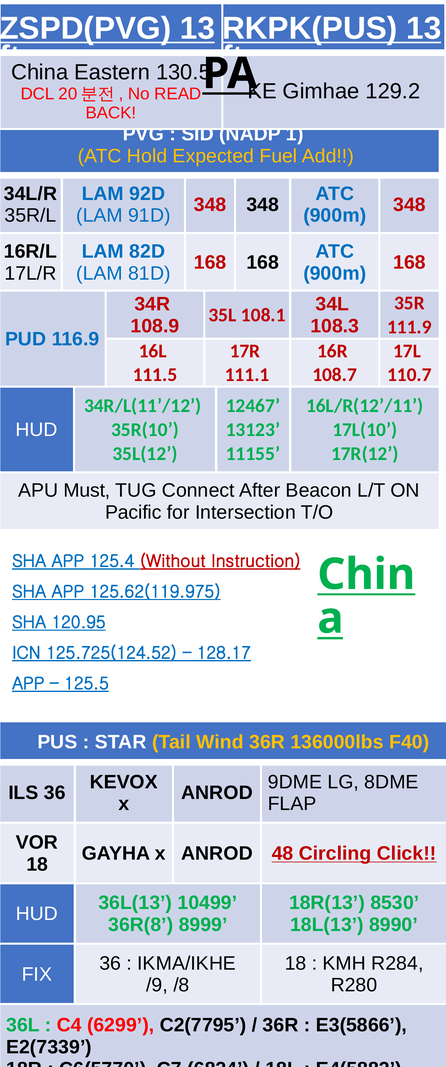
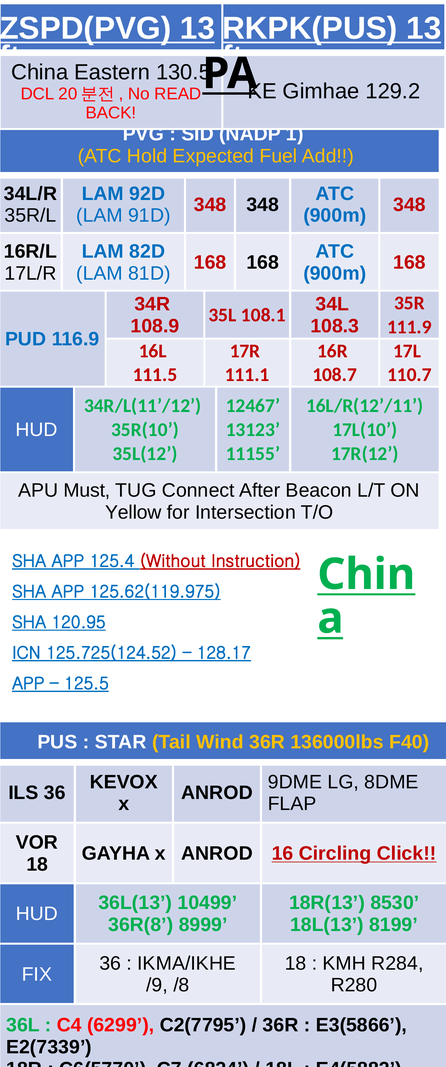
Pacific: Pacific -> Yellow (133, 512)
48: 48 -> 16 (283, 853)
8990: 8990 -> 8199 (393, 925)
